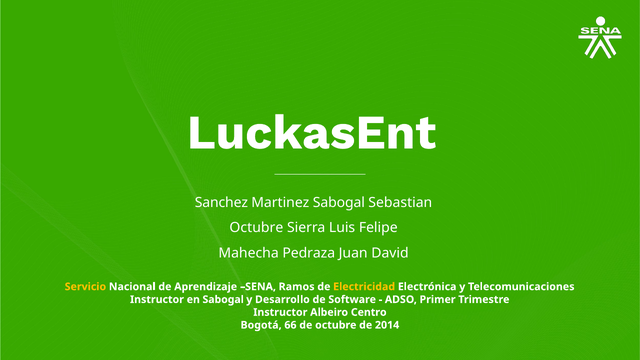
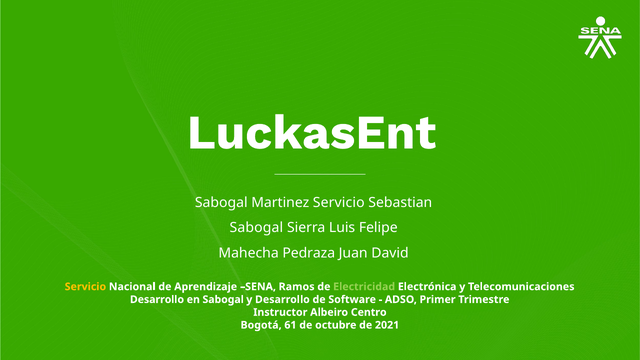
Sanchez: Sanchez -> Sabogal (221, 203)
Martinez Sabogal: Sabogal -> Servicio (339, 203)
Octubre: Octubre -> Sabogal (256, 228)
Electricidad colour: yellow -> light green (364, 287)
Instructor: Instructor -> Desarrollo (157, 299)
66: 66 -> 61 (290, 325)
2014: 2014 -> 2021 (387, 325)
